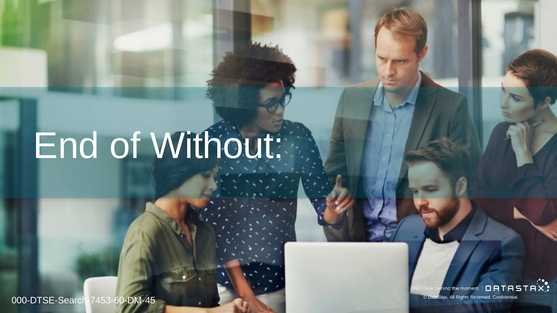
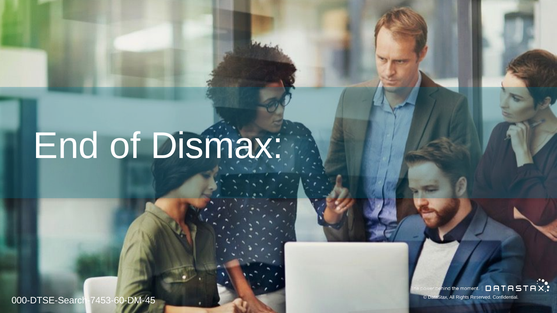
Without: Without -> Dismax (217, 146)
